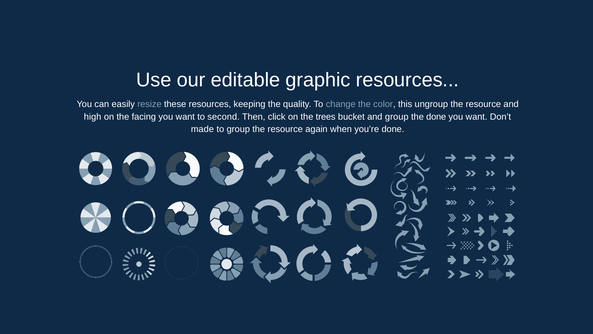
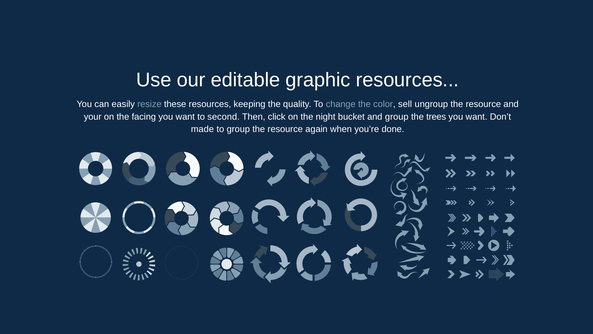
this: this -> sell (405, 104)
high: high -> your (93, 117)
trees: trees -> night (326, 117)
the done: done -> trees (436, 117)
